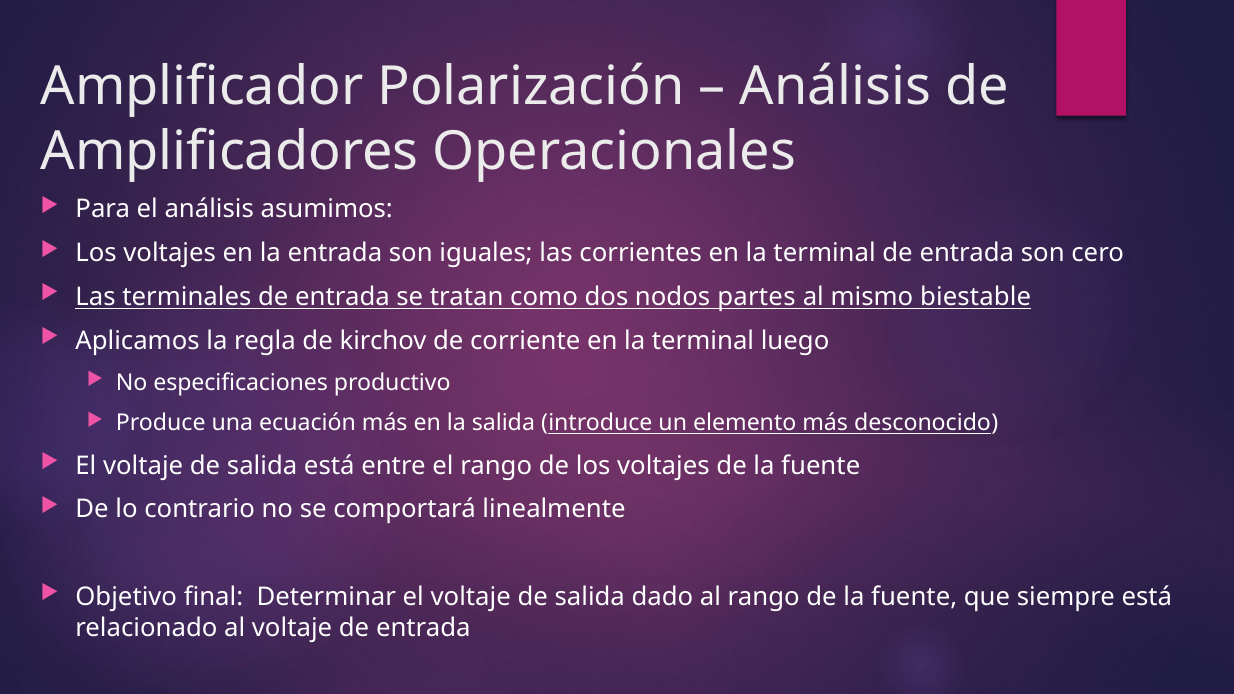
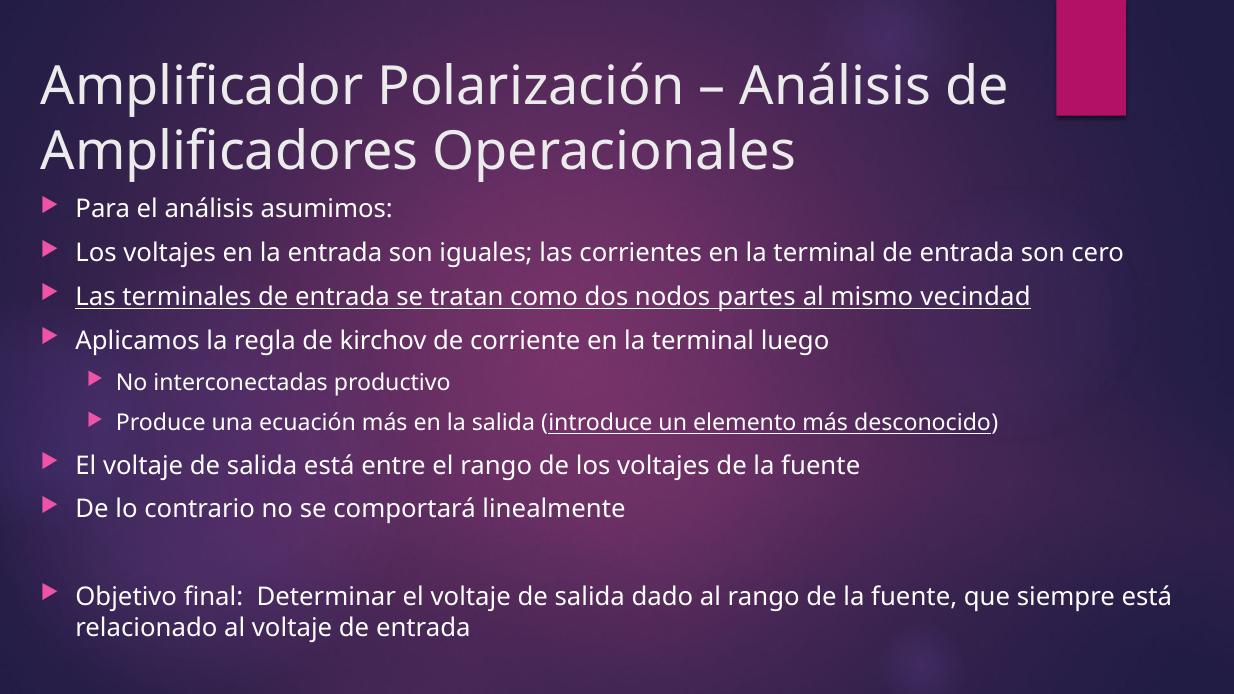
biestable: biestable -> vecindad (976, 297)
especificaciones: especificaciones -> interconectadas (241, 383)
